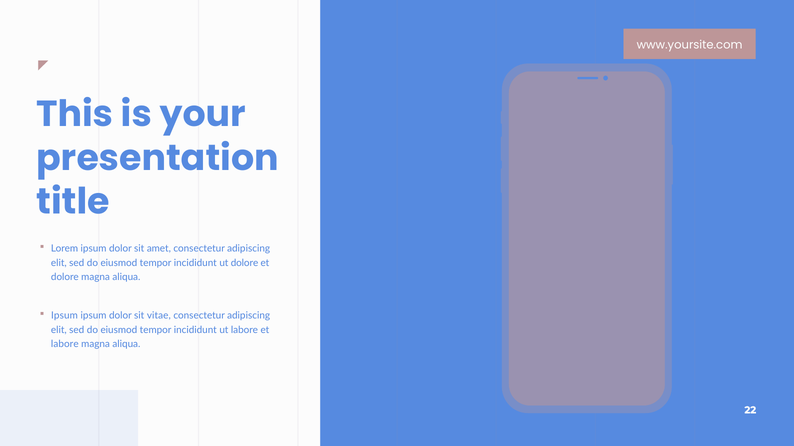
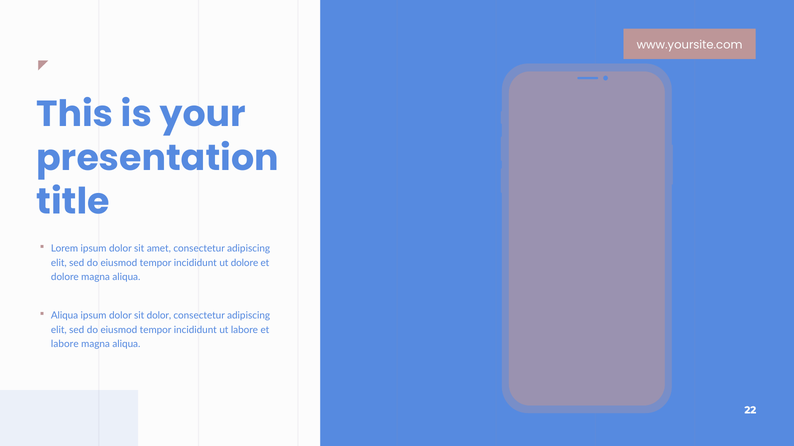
Ipsum: Ipsum -> Aliqua (65, 316)
sit vitae: vitae -> dolor (159, 316)
